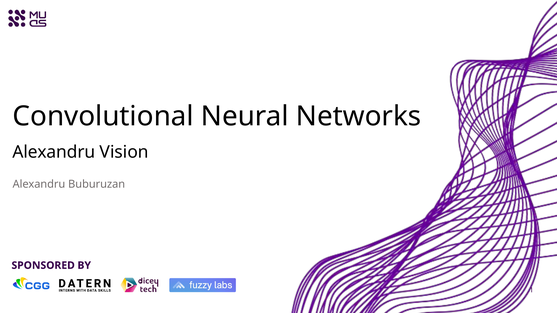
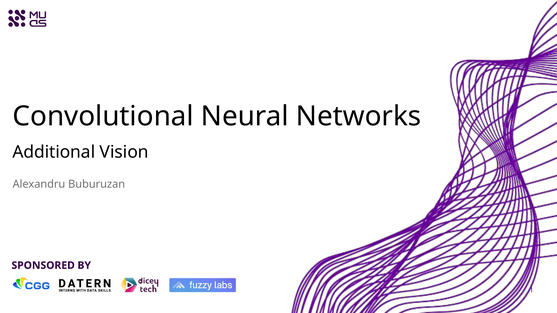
Alexandru: Alexandru -> Additional (54, 152)
